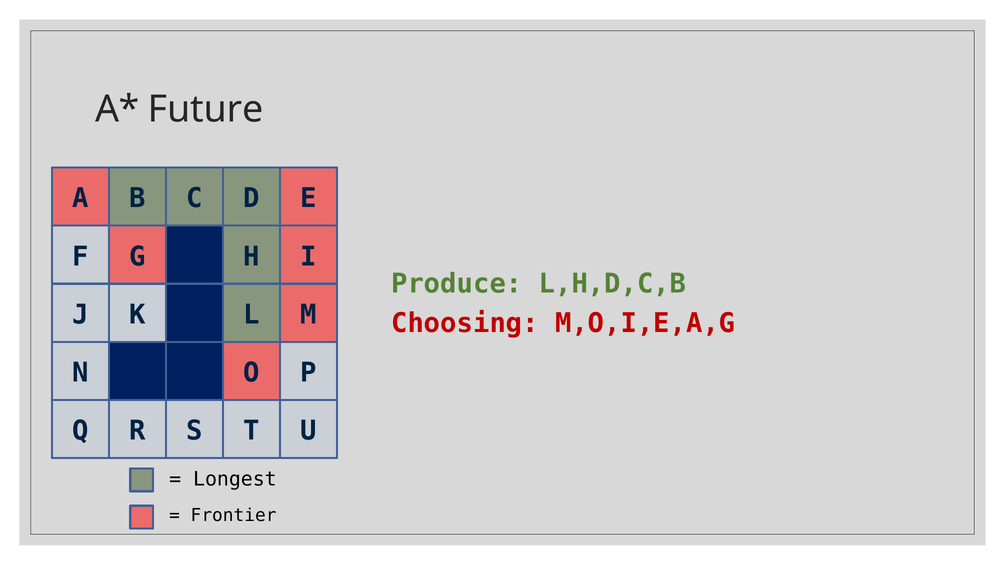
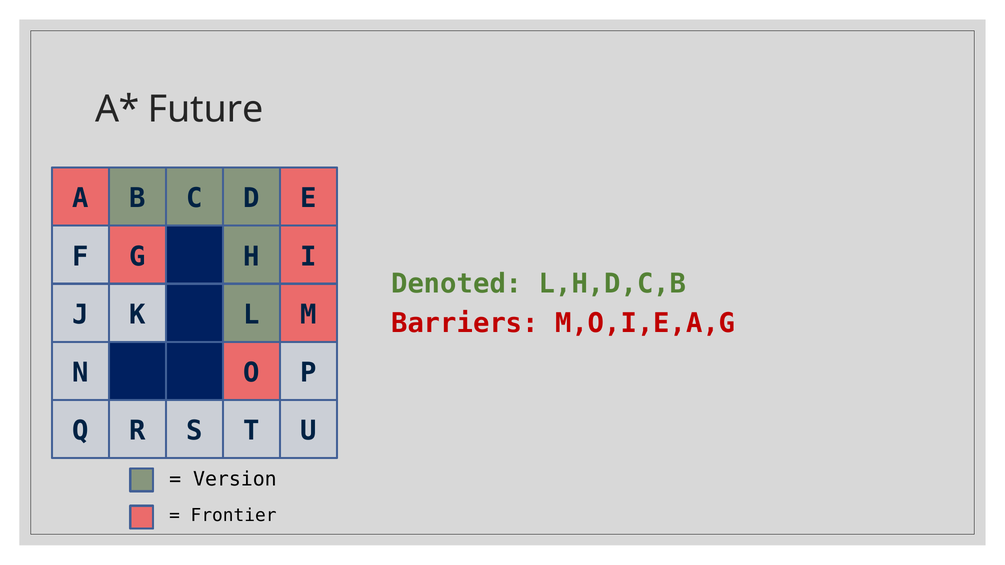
Produce: Produce -> Denoted (457, 284)
Choosing: Choosing -> Barriers (465, 323)
Longest: Longest -> Version (235, 479)
